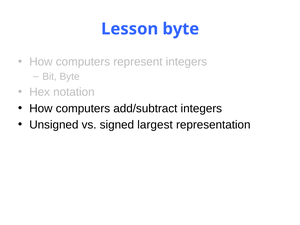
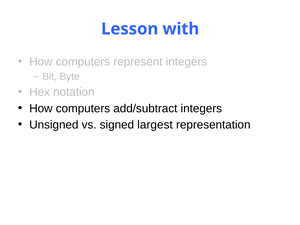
Lesson byte: byte -> with (181, 29)
